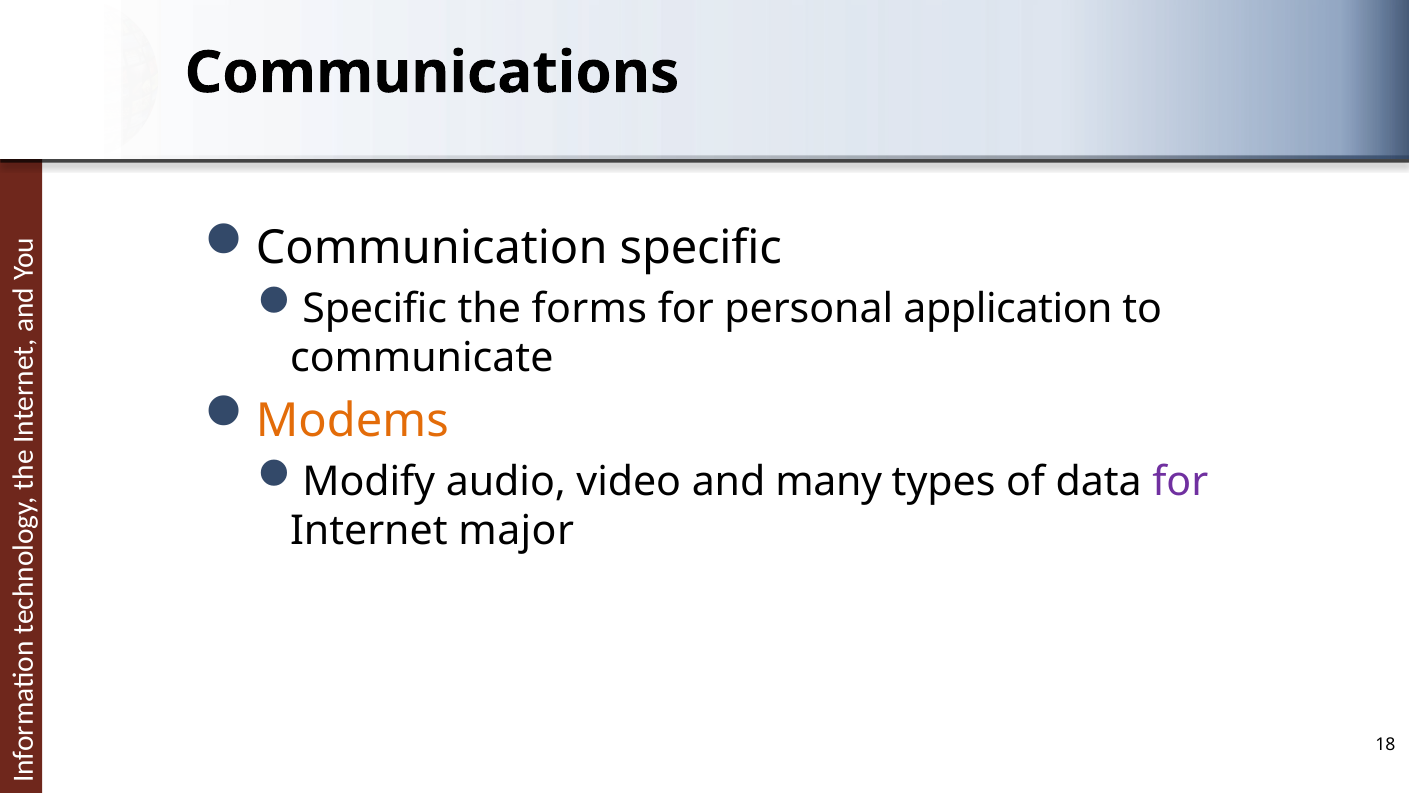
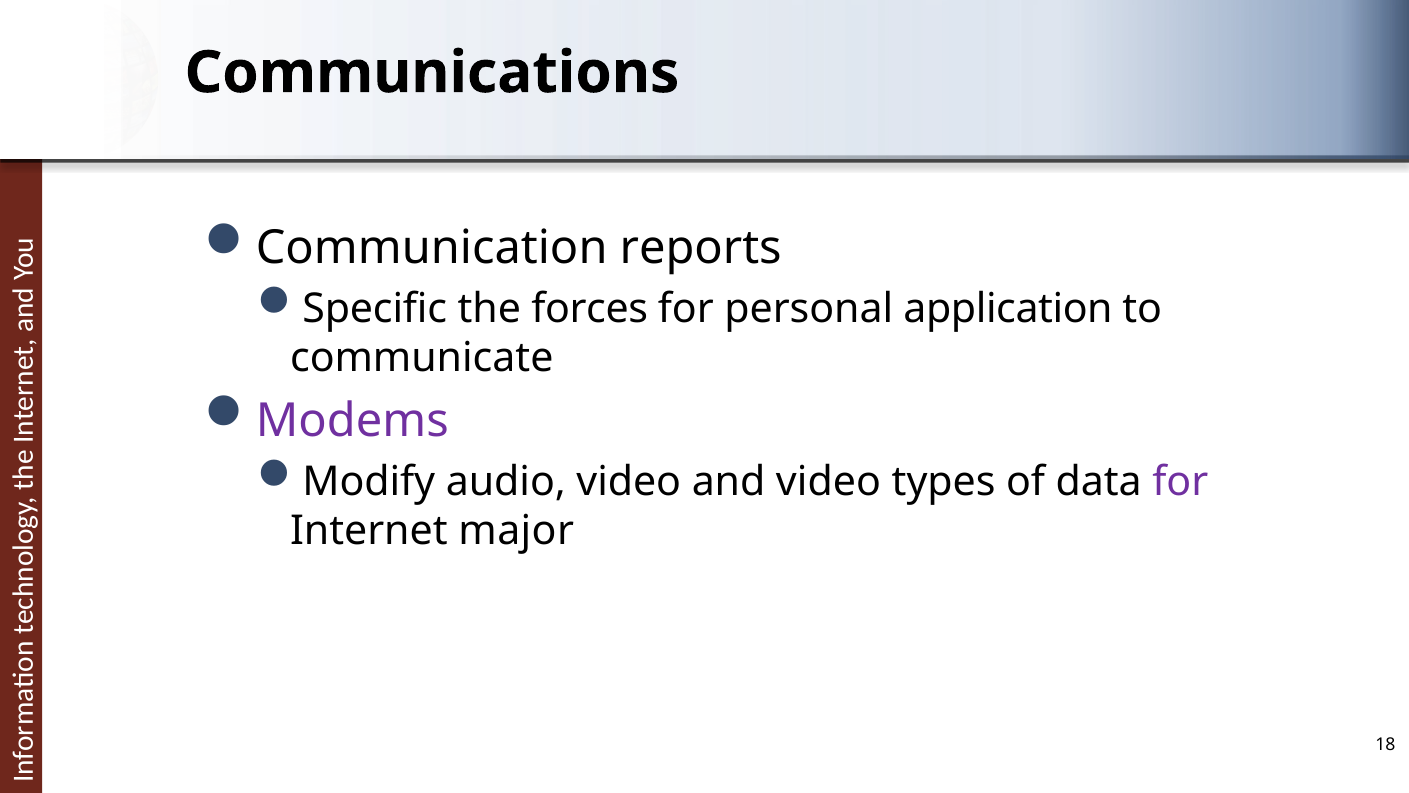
Communication specific: specific -> reports (701, 248)
forms: forms -> forces (590, 309)
Modems colour: orange -> purple (352, 421)
and many: many -> video (829, 481)
